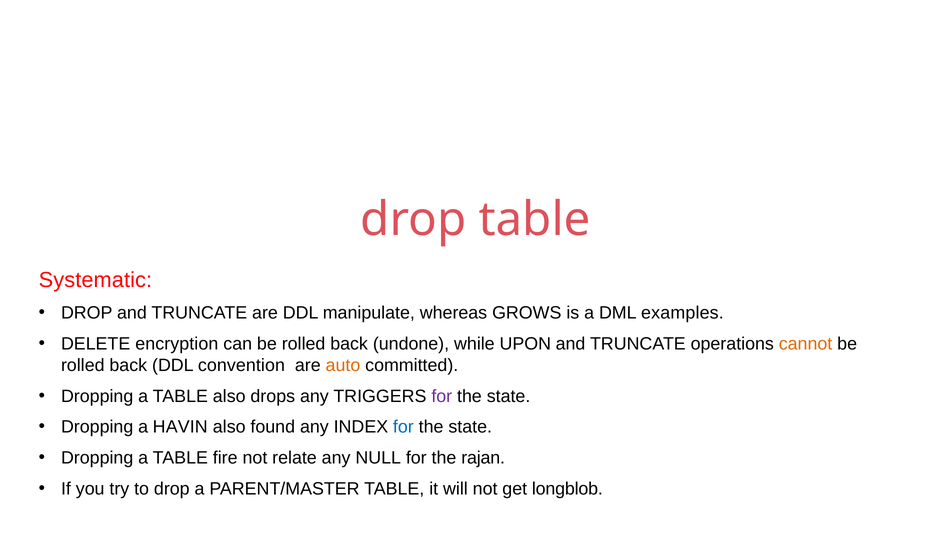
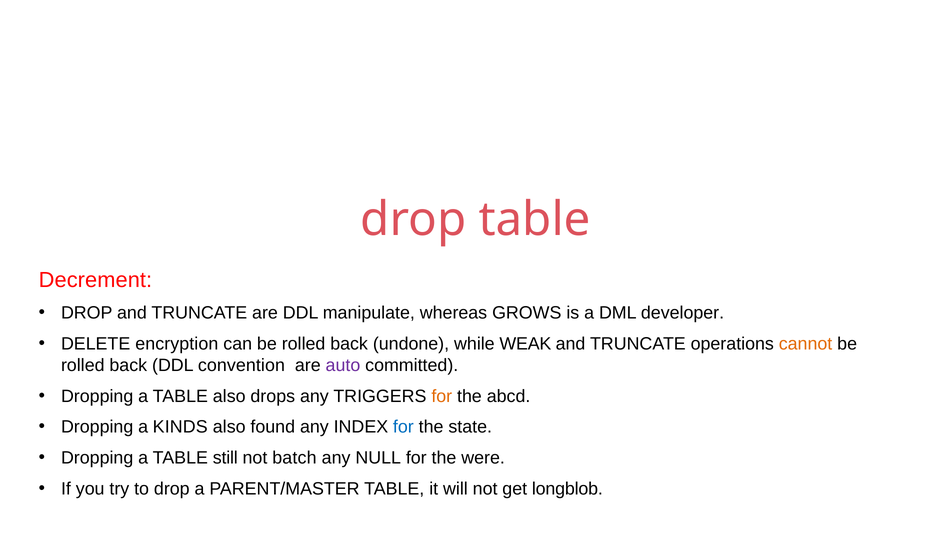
Systematic: Systematic -> Decrement (95, 280)
examples: examples -> developer (683, 313)
UPON: UPON -> WEAK (525, 344)
auto colour: orange -> purple (343, 365)
for colour: purple -> orange (442, 396)
state: state -> abcd (509, 396)
HAVIN: HAVIN -> KINDS (180, 427)
fire: fire -> still (225, 458)
relate: relate -> batch (294, 458)
rajan: rajan -> were (483, 458)
